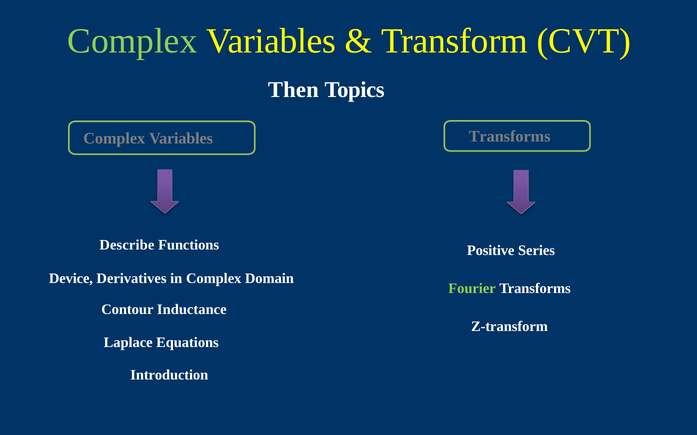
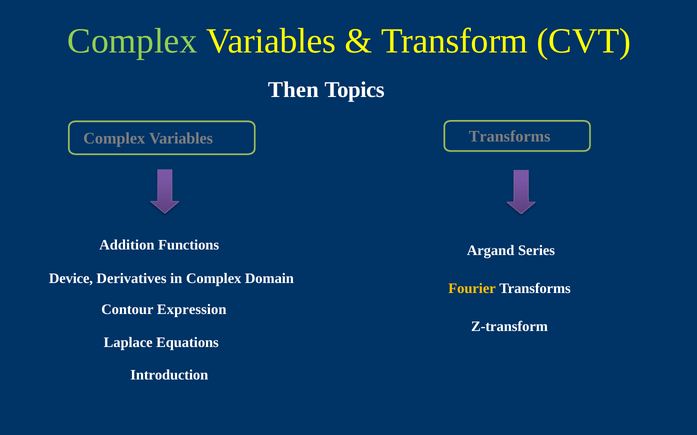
Describe: Describe -> Addition (127, 245)
Positive: Positive -> Argand (491, 251)
Fourier colour: light green -> yellow (472, 289)
Inductance: Inductance -> Expression (192, 310)
